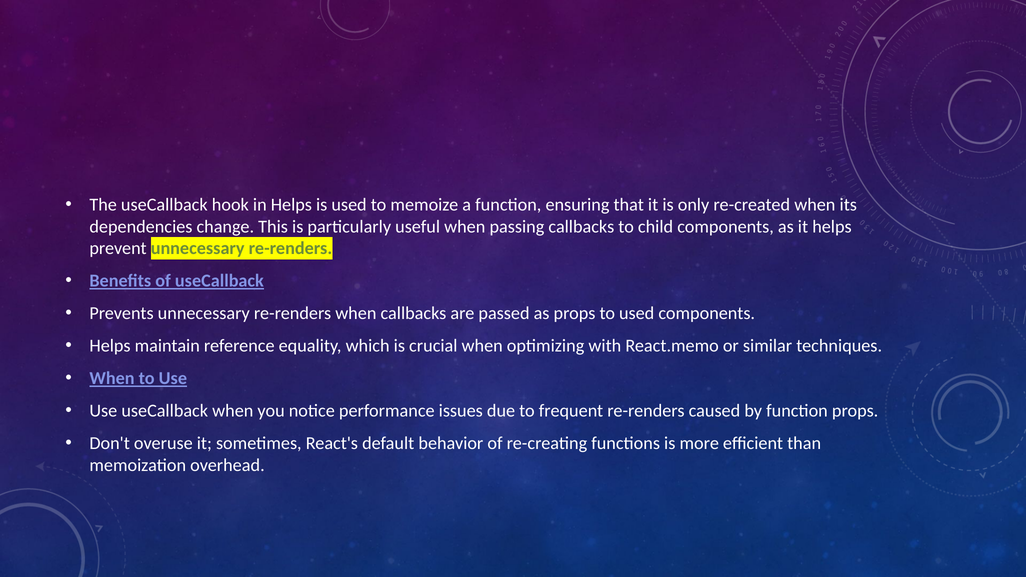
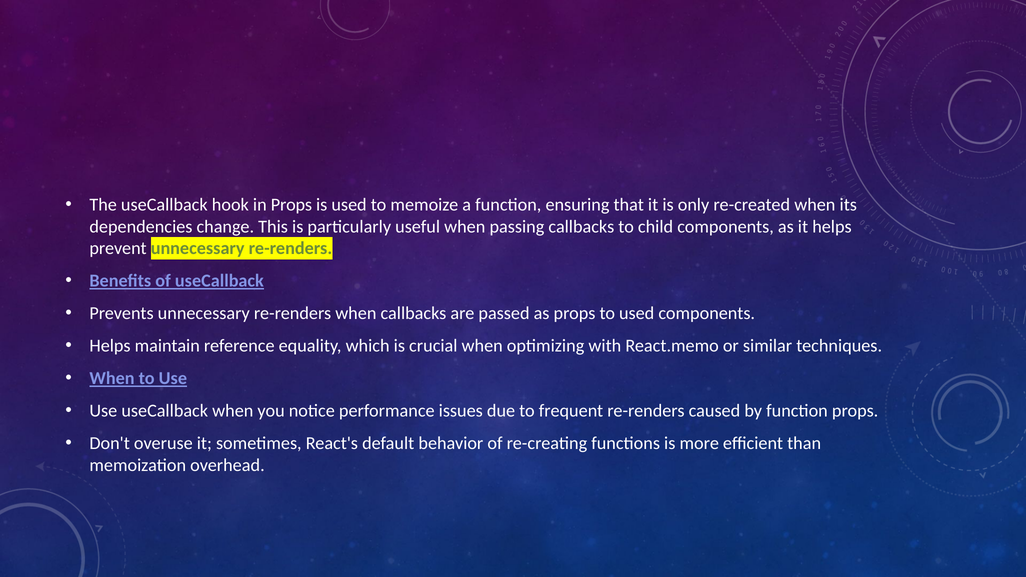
in Helps: Helps -> Props (291, 205)
